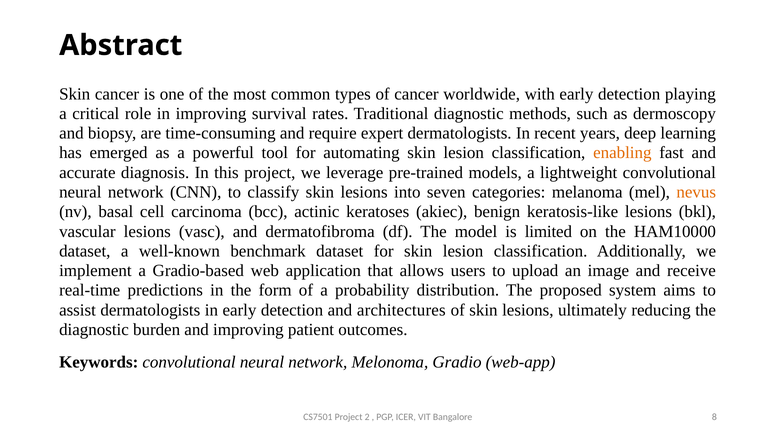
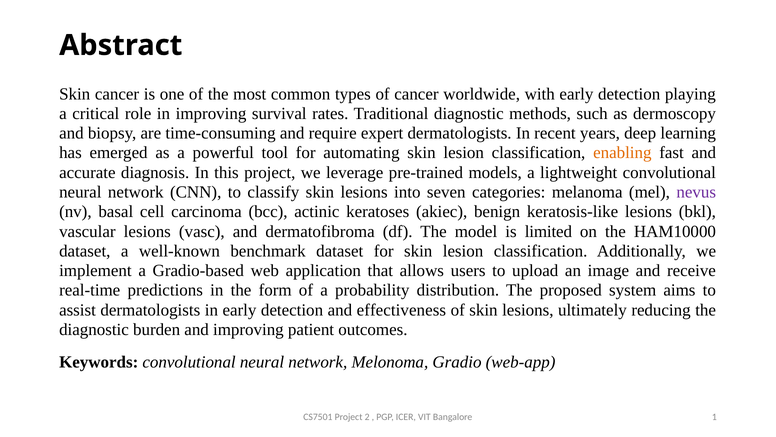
nevus colour: orange -> purple (696, 192)
architectures: architectures -> effectiveness (401, 310)
8: 8 -> 1 (714, 417)
